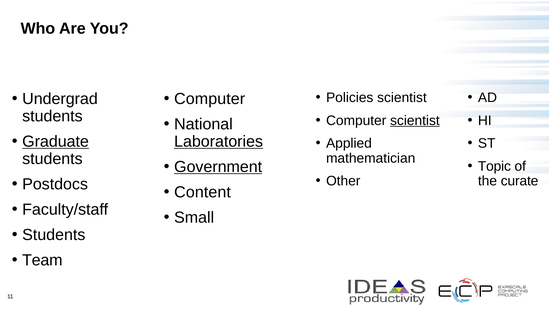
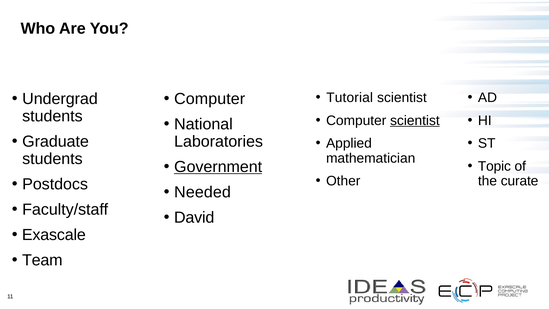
Policies: Policies -> Tutorial (350, 98)
Graduate underline: present -> none (56, 141)
Laboratories underline: present -> none (219, 141)
Content: Content -> Needed (203, 192)
Small: Small -> David (194, 217)
Students: Students -> Exascale (54, 235)
